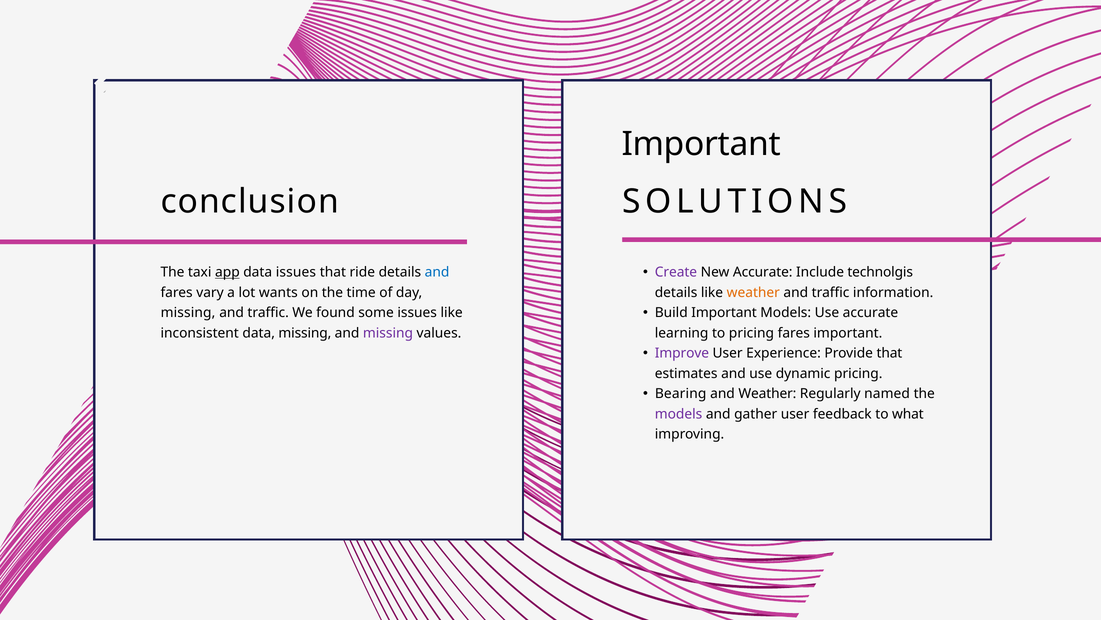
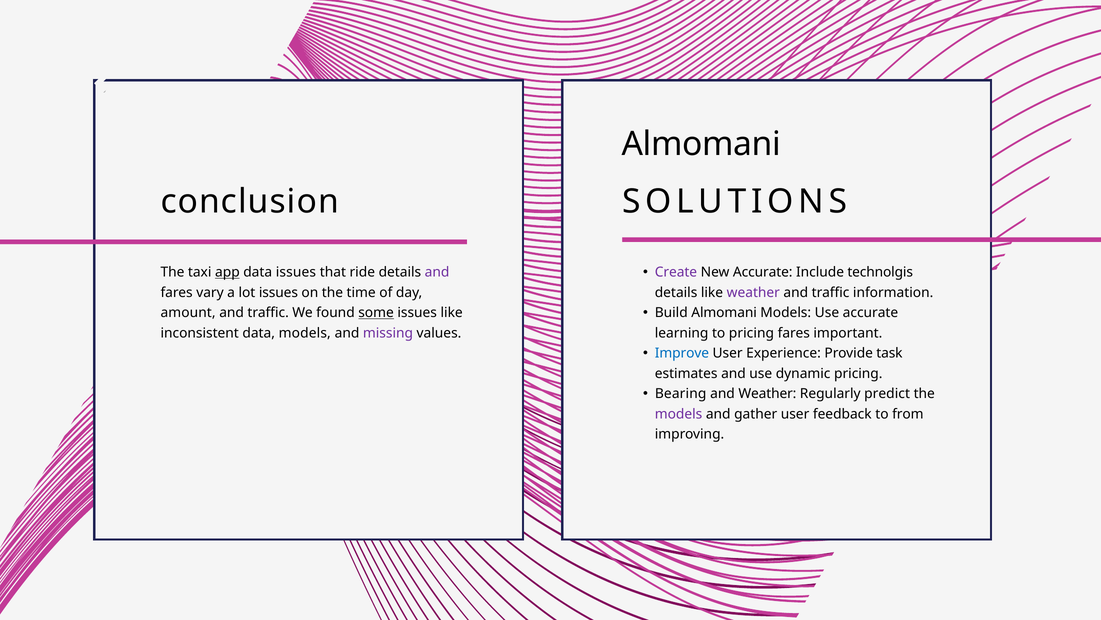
Important: Important -> Almomani (701, 144)
and colour: blue -> purple (437, 272)
lot wants: wants -> issues (278, 292)
weather colour: orange -> purple (753, 292)
Build Important: Important -> Almomani (724, 313)
missing: missing -> amount (188, 313)
some underline: none -> present (376, 313)
data missing: missing -> models (305, 333)
Improve colour: purple -> blue (682, 353)
Provide that: that -> task (889, 353)
named: named -> predict (887, 393)
what: what -> from (908, 414)
